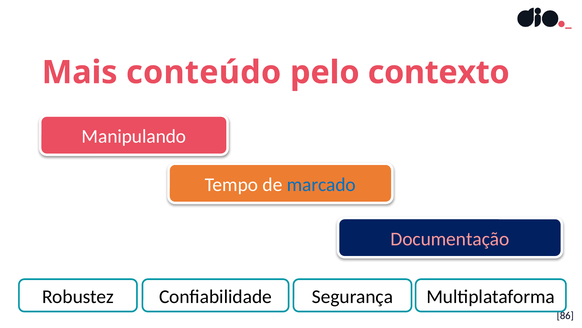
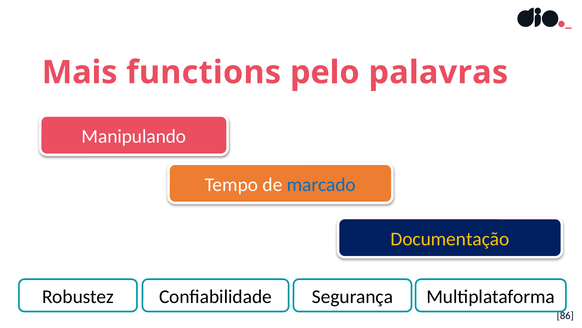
conteúdo: conteúdo -> functions (204, 72)
contexto: contexto -> palavras (438, 72)
Documentação colour: pink -> yellow (450, 239)
